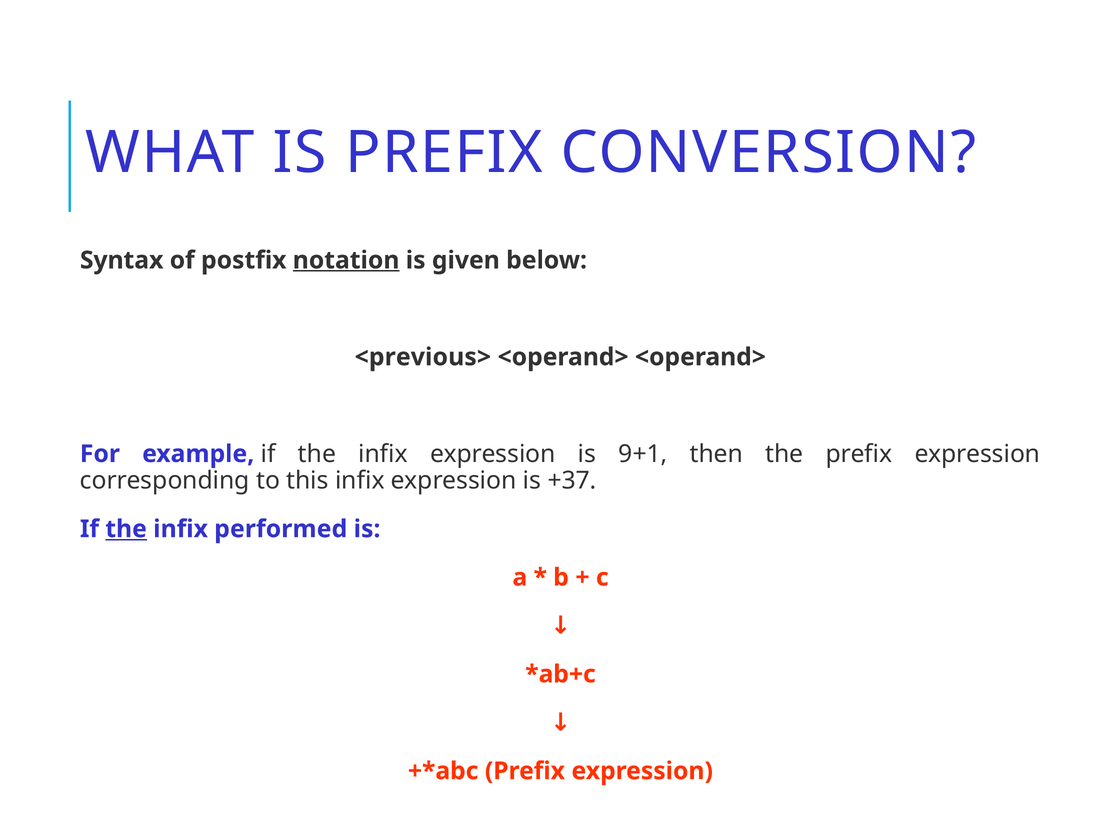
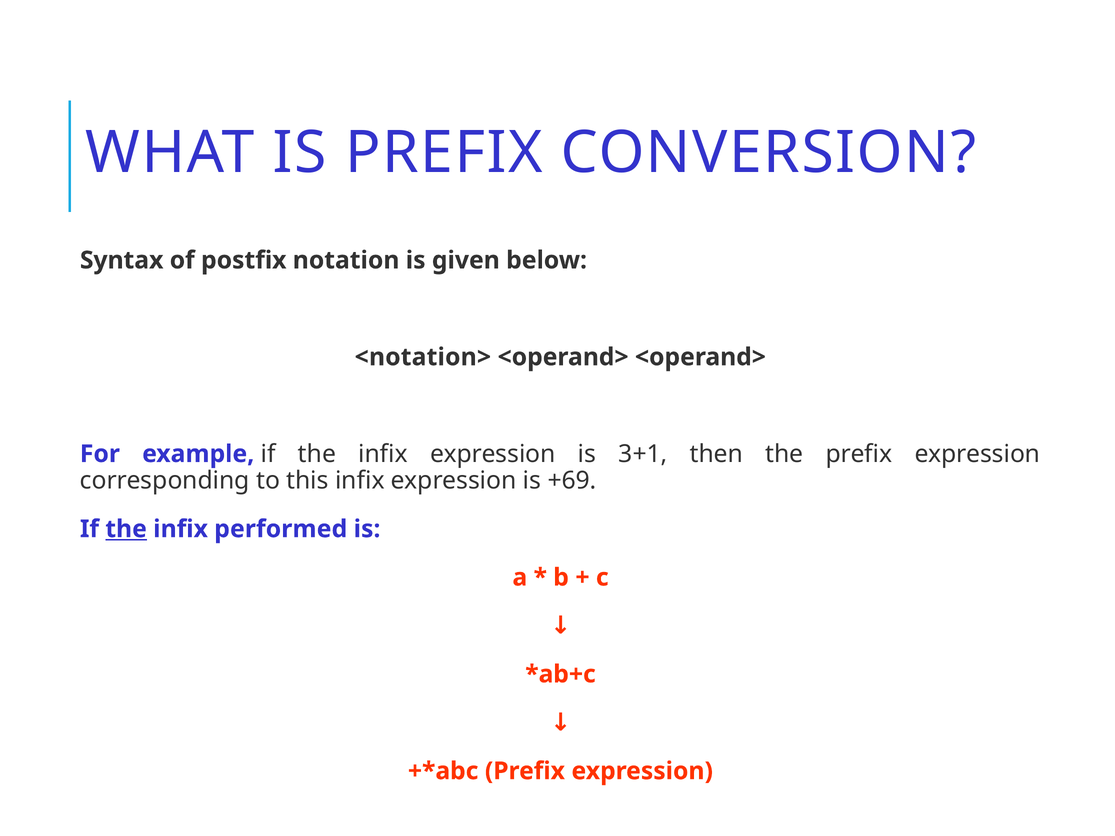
notation underline: present -> none (346, 260)
<previous>: <previous> -> <notation> (423, 357)
9+1: 9+1 -> 3+1 (643, 454)
+37: +37 -> +69 (572, 481)
